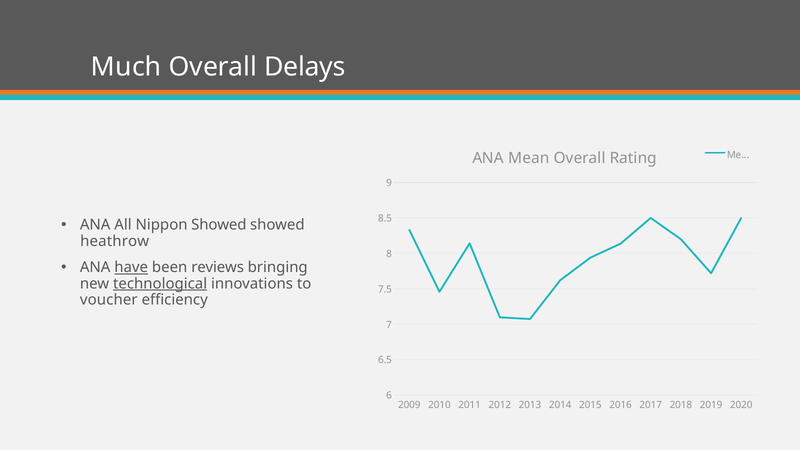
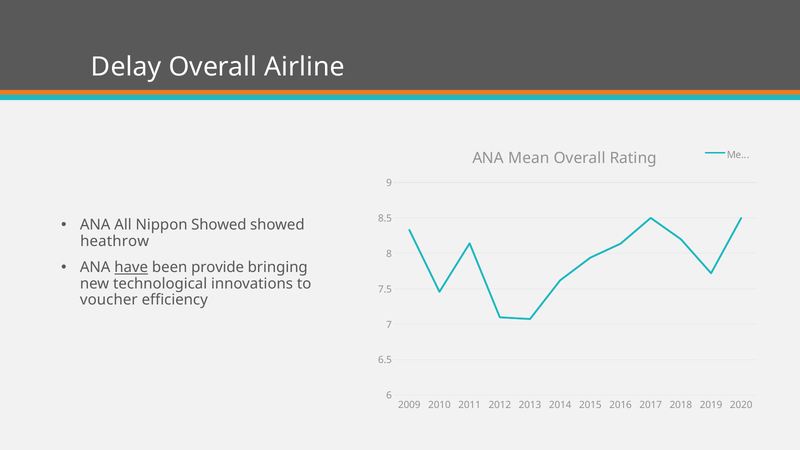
Much: Much -> Delay (126, 67)
Delays: Delays -> Airline (305, 67)
reviews: reviews -> provide (218, 267)
technological underline: present -> none (160, 284)
